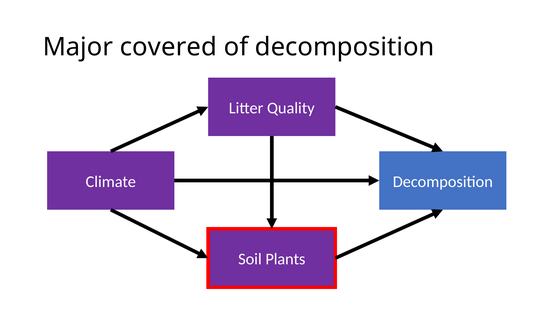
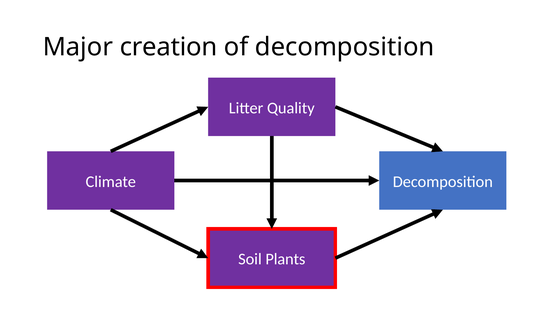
covered: covered -> creation (169, 47)
